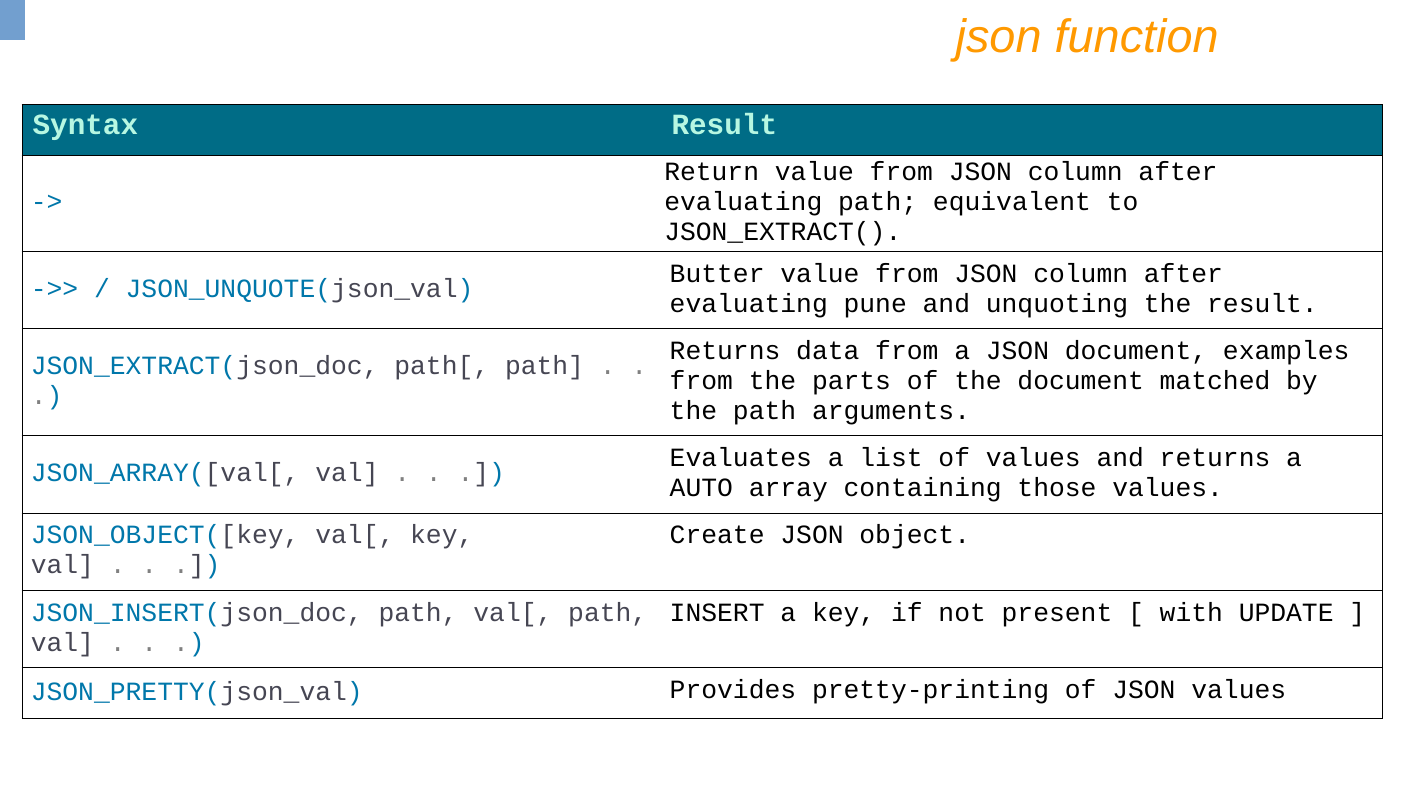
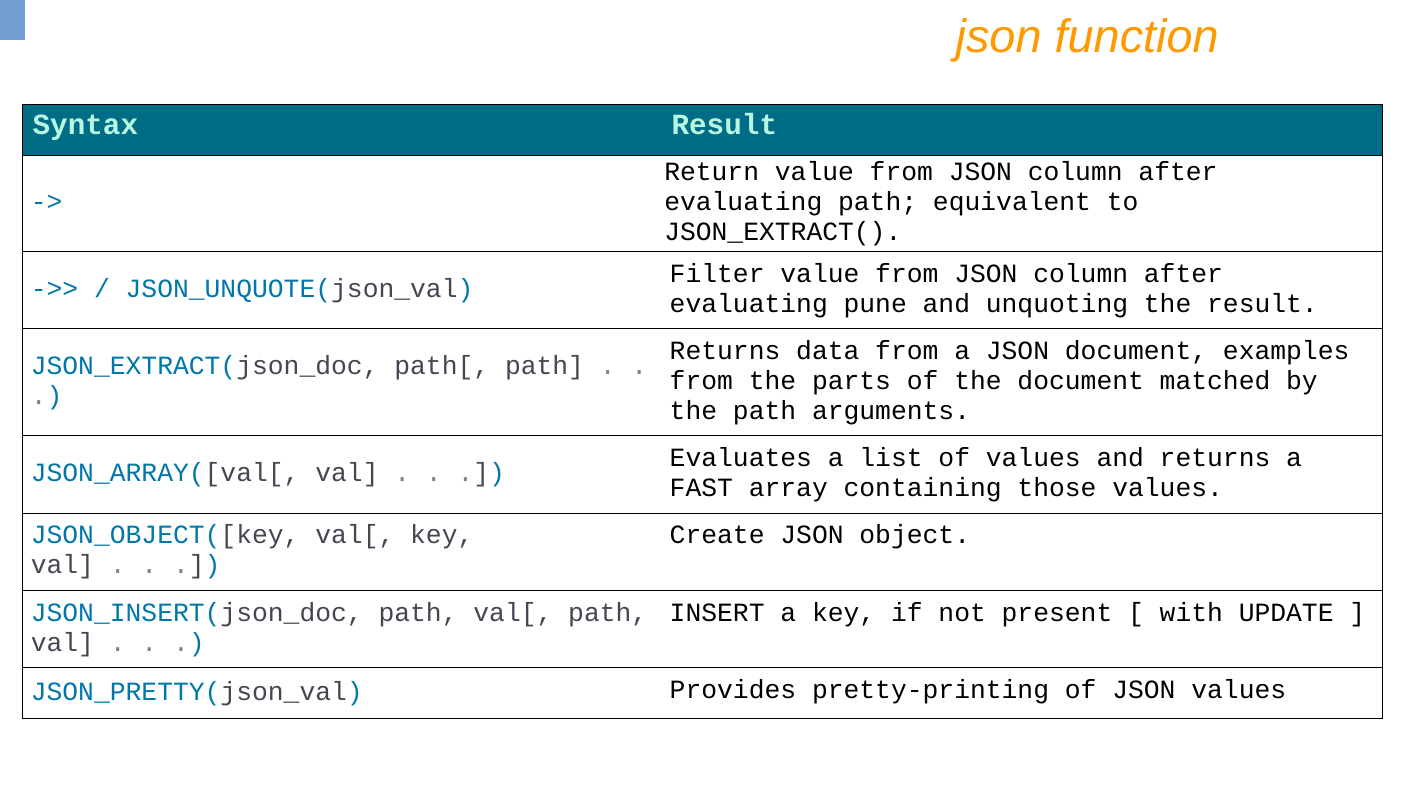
Butter: Butter -> Filter (717, 274)
AUTO: AUTO -> FAST (701, 488)
